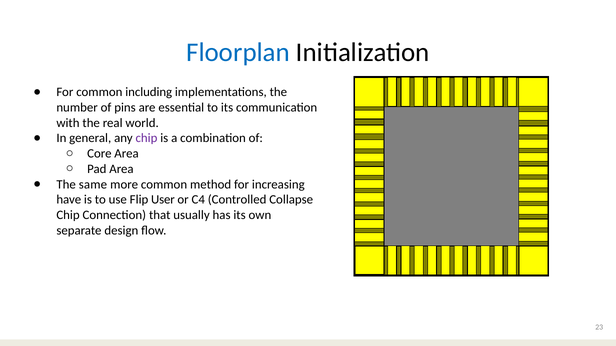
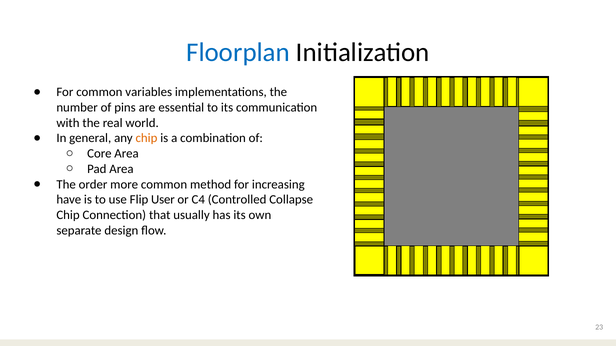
including: including -> variables (149, 92)
chip colour: purple -> orange (146, 138)
same: same -> order (93, 185)
